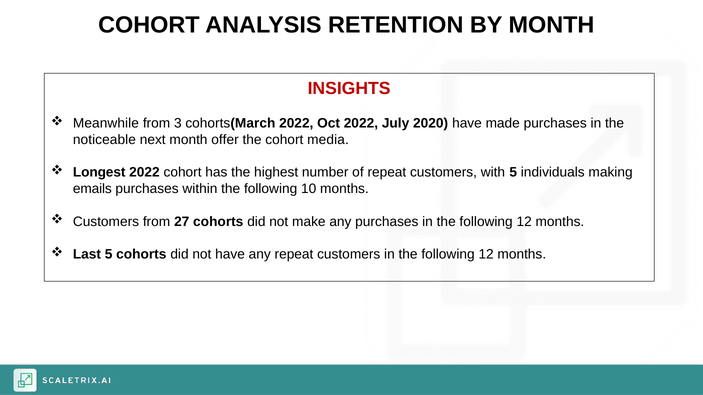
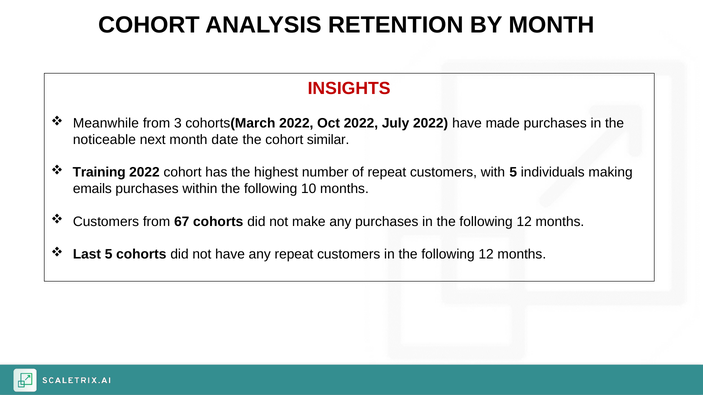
July 2020: 2020 -> 2022 (431, 123)
offer: offer -> date (225, 140)
media: media -> similar (328, 140)
Longest: Longest -> Training (99, 173)
27: 27 -> 67 (182, 222)
